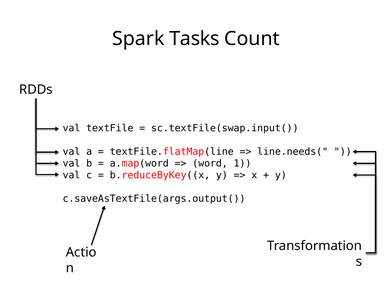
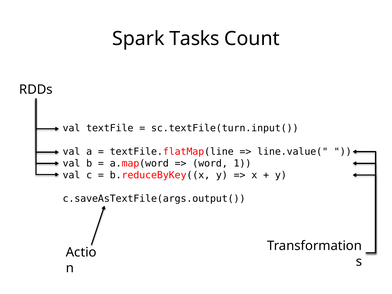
sc.textFile(swap.input(: sc.textFile(swap.input( -> sc.textFile(turn.input( (225, 128)
line.needs(: line.needs( -> line.value( (293, 152)
